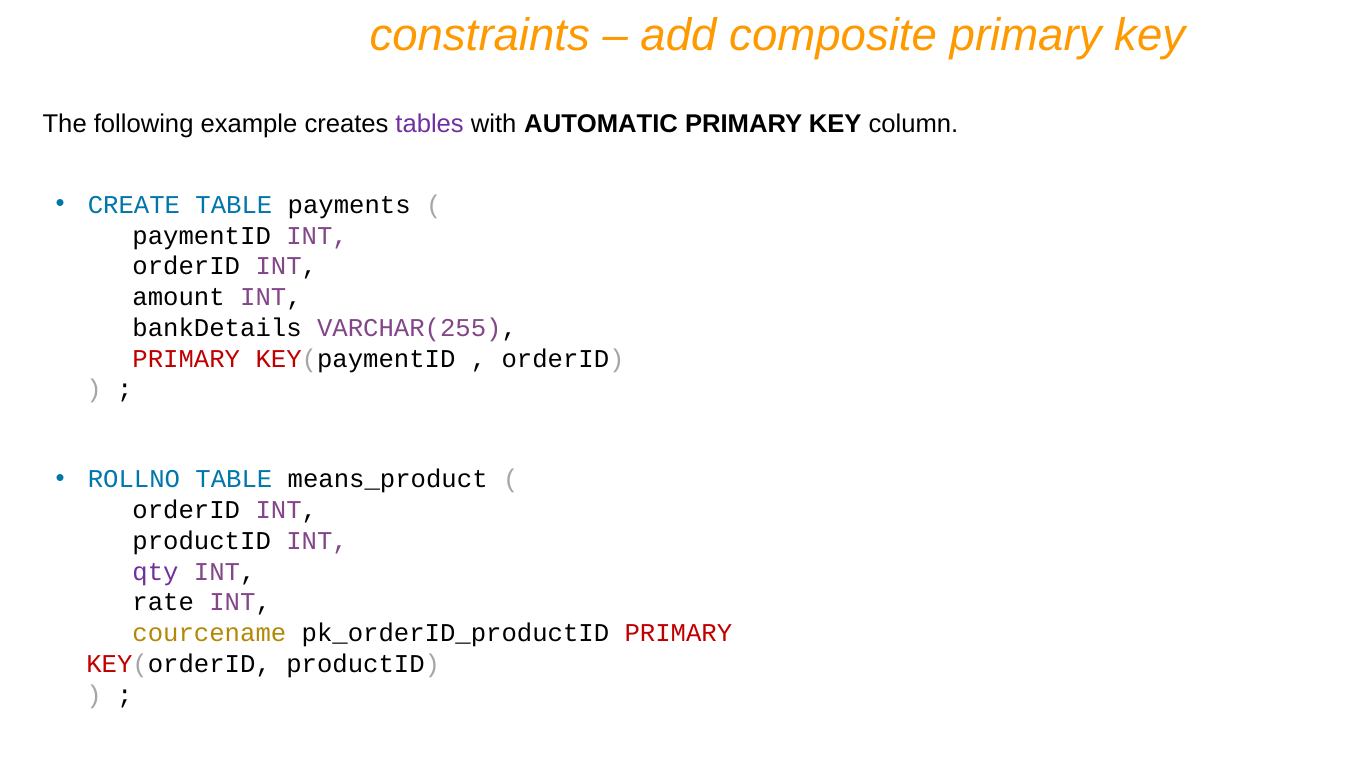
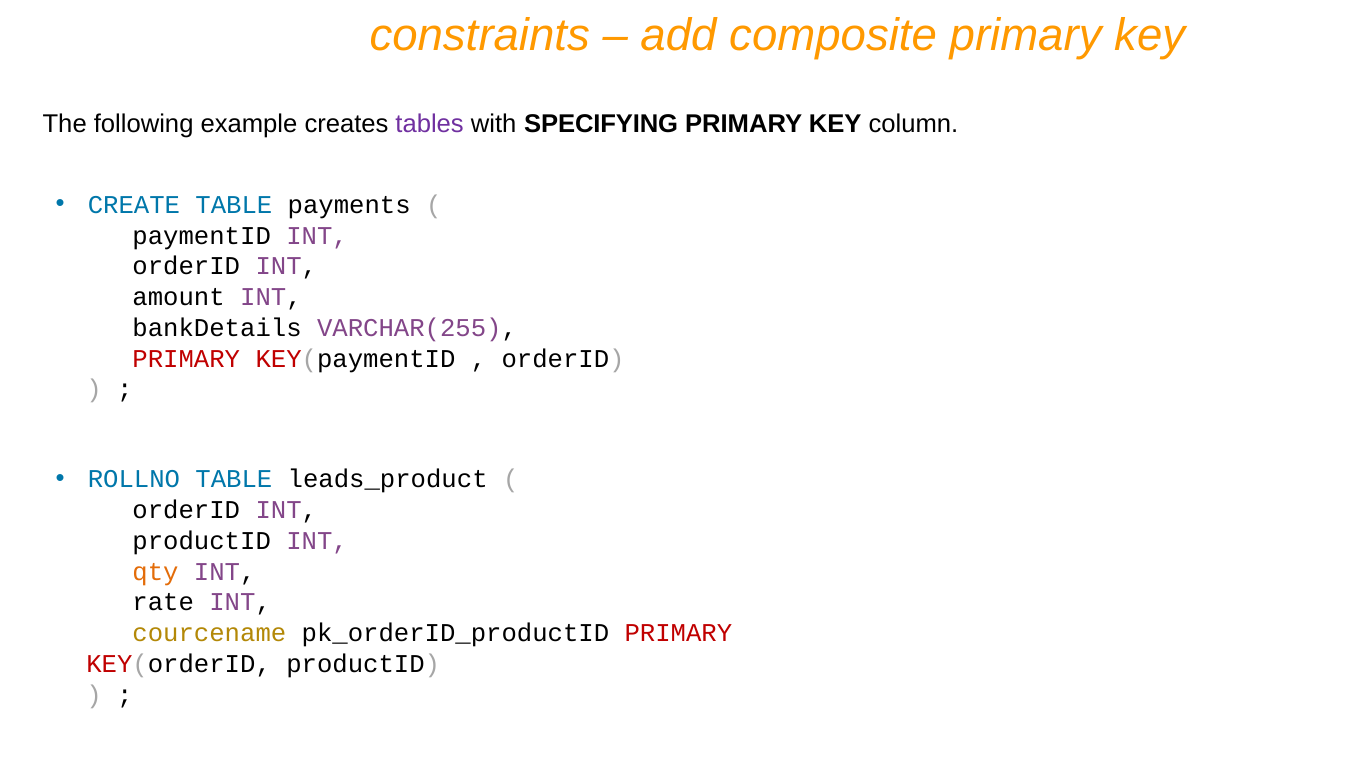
AUTOMATIC: AUTOMATIC -> SPECIFYING (601, 124)
means_product: means_product -> leads_product (388, 479)
qty colour: purple -> orange (156, 572)
